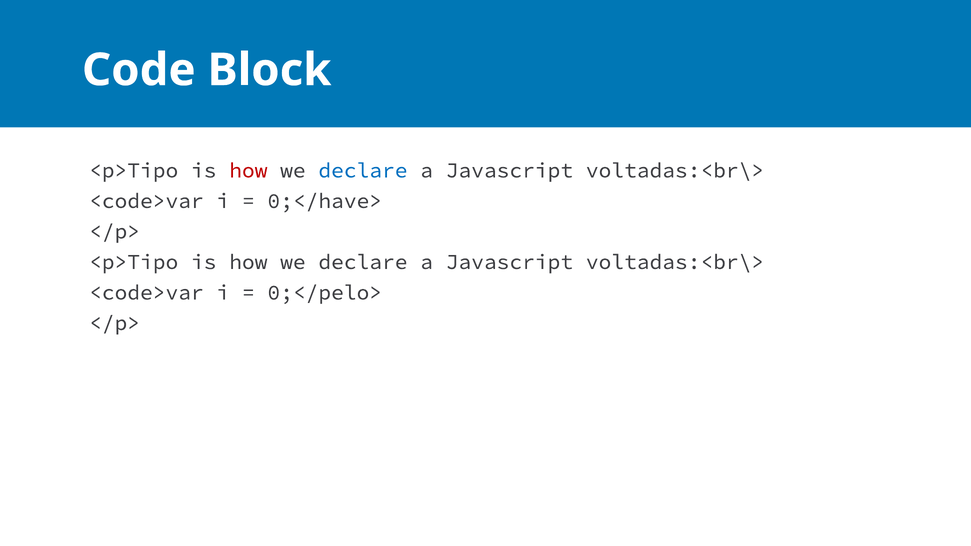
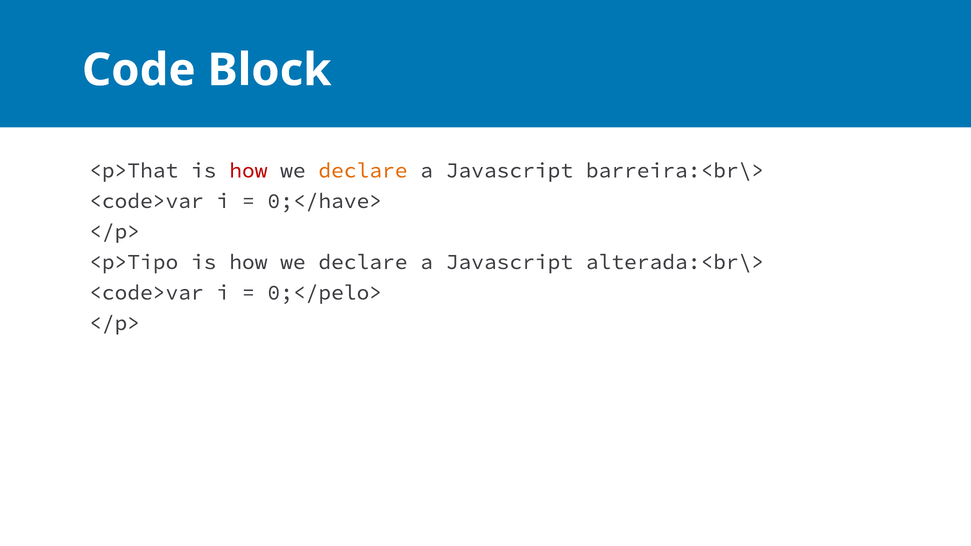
<p>Tipo: <p>Tipo -> <p>That (134, 170)
declare colour: blue -> orange (363, 170)
voltadas:<br\>: voltadas:<br\> -> barreira:<br\> (675, 170)
voltadas:<br\>: voltadas:<br\> -> alterada:<br\> (675, 262)
